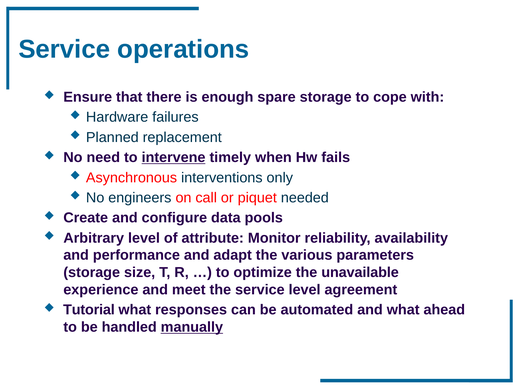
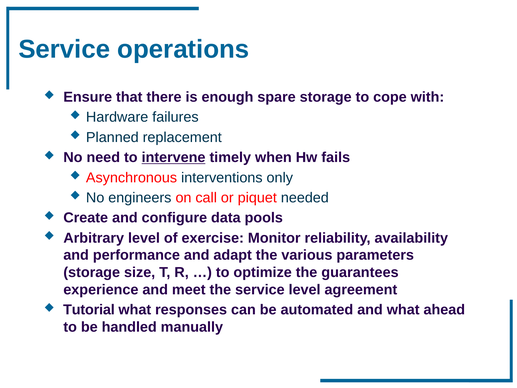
attribute: attribute -> exercise (213, 238)
unavailable: unavailable -> guarantees (360, 272)
manually underline: present -> none (192, 327)
